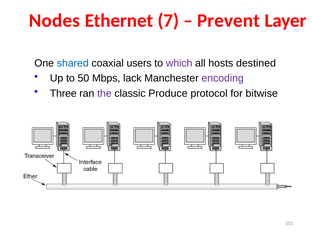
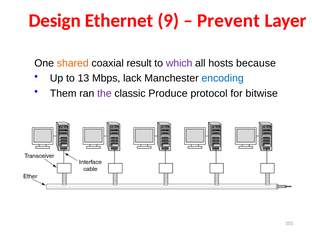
Nodes: Nodes -> Design (55, 21)
7: 7 -> 9 (168, 21)
shared colour: blue -> orange (73, 63)
users: users -> result (139, 63)
destined: destined -> because (256, 63)
50: 50 -> 13 (83, 78)
encoding colour: purple -> blue (223, 78)
Three: Three -> Them (63, 93)
